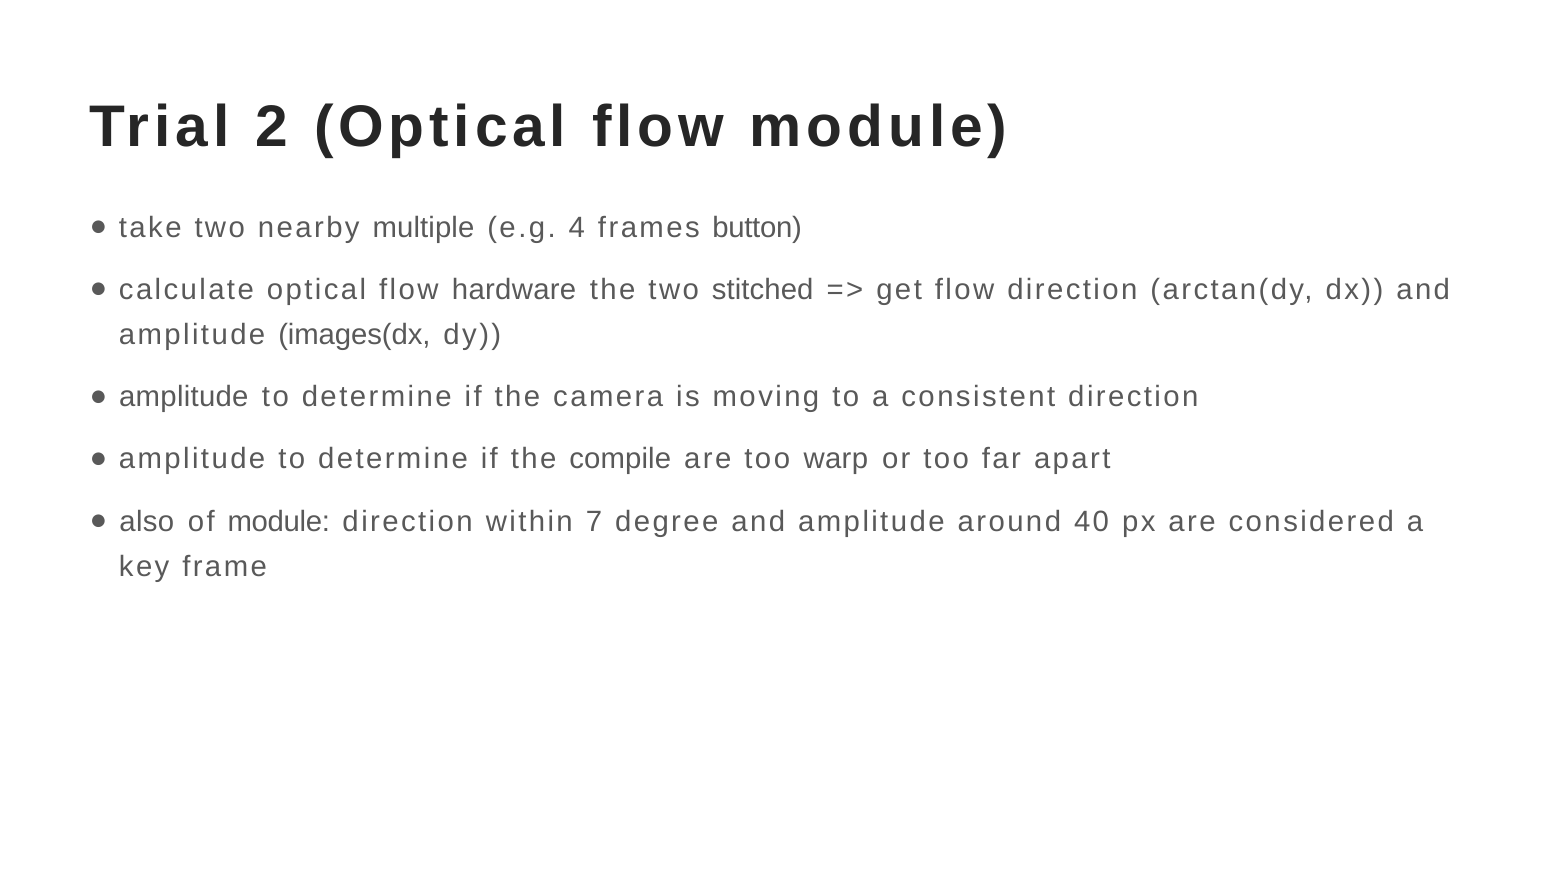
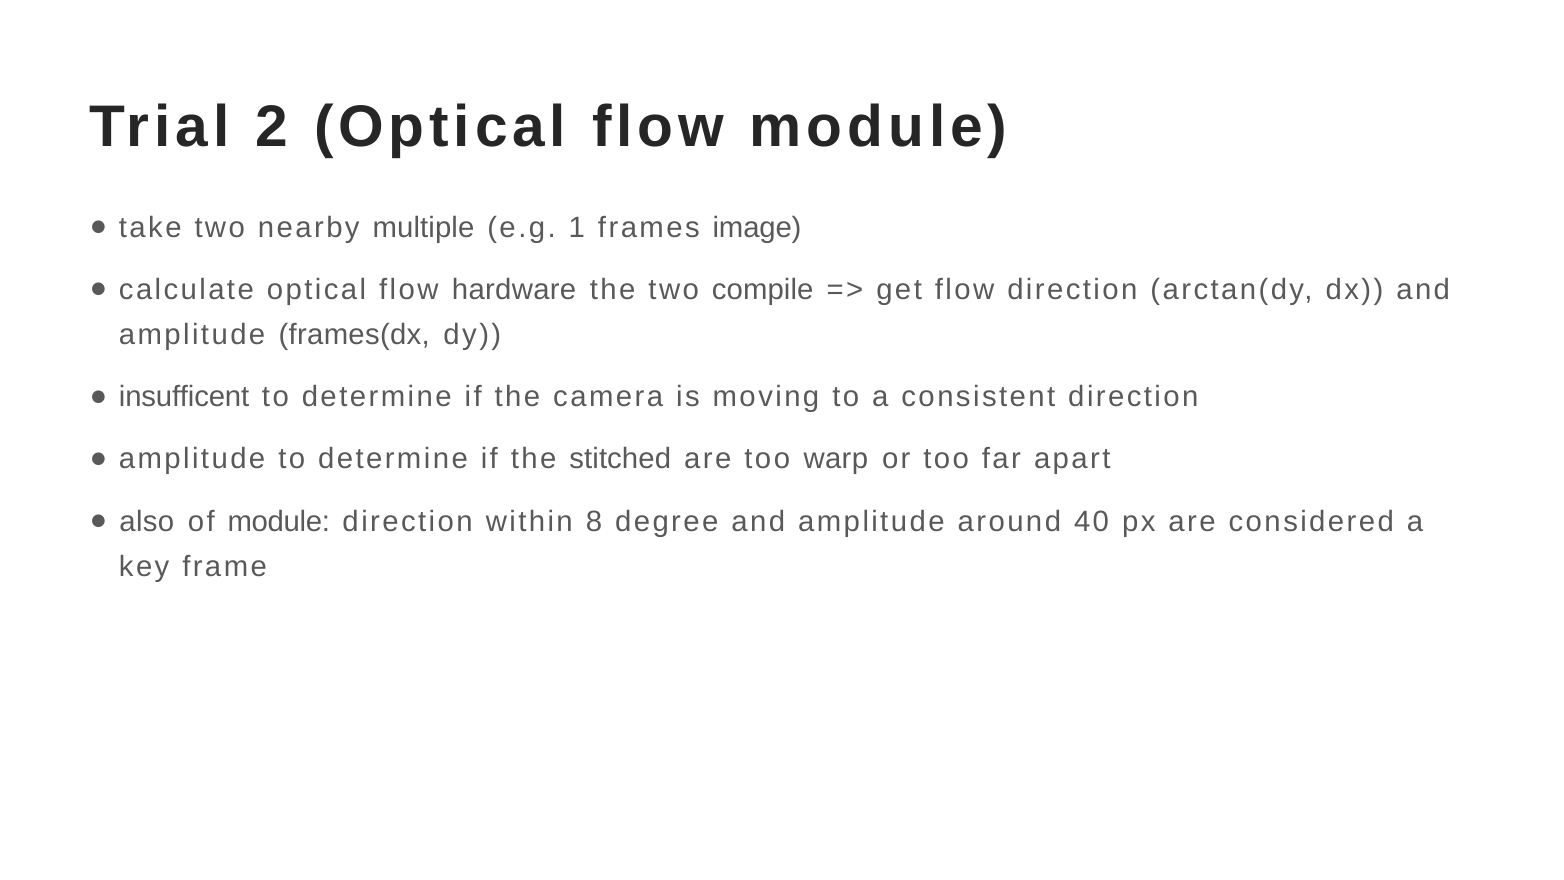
4: 4 -> 1 (577, 227)
button: button -> image (757, 227)
stitched: stitched -> compile (763, 289)
images(dx: images(dx -> frames(dx (354, 335)
amplitude: amplitude -> insufficent (184, 397)
compile: compile -> stitched (620, 459)
7: 7 -> 8 (594, 521)
